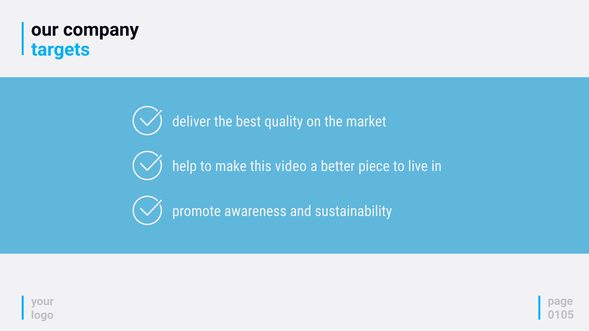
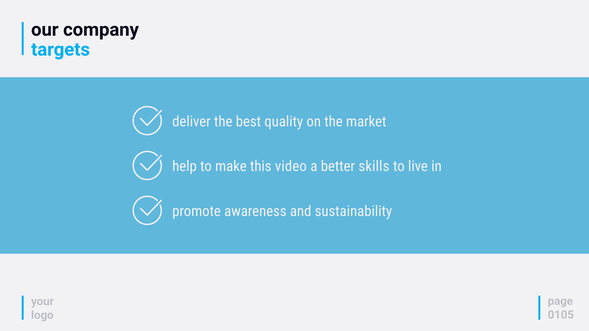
piece: piece -> skills (374, 167)
